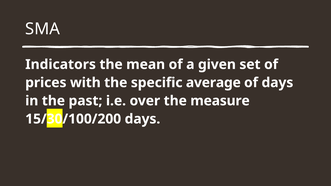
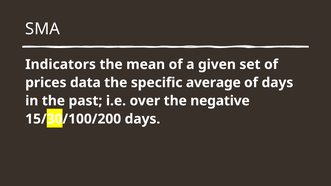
with: with -> data (85, 83)
measure: measure -> negative (220, 101)
